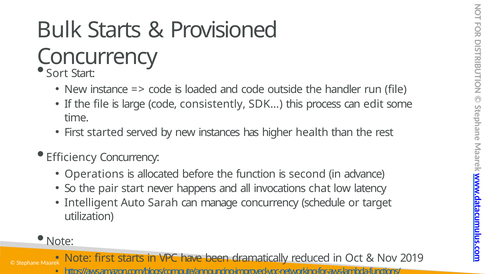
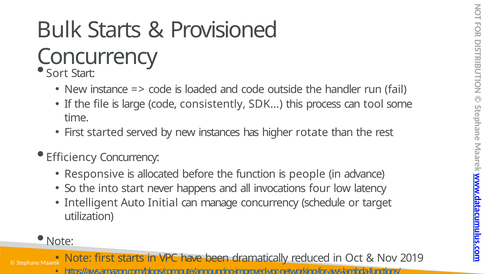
run file: file -> fail (396, 89)
edit: edit -> tool (374, 104)
health: health -> rotate (312, 132)
Operations: Operations -> Responsive (94, 174)
second: second -> people (307, 174)
pair: pair -> into (108, 188)
chat: chat -> four (320, 188)
Sarah: Sarah -> Initial (163, 203)
